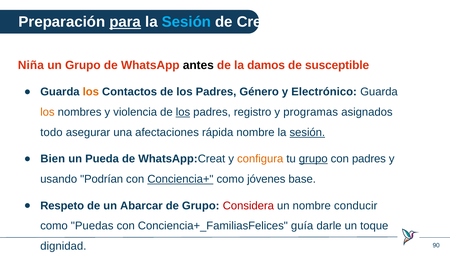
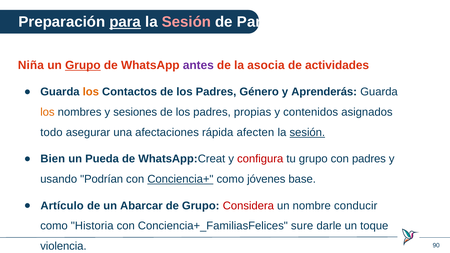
Sesión colour: light blue -> pink (186, 22)
de Creo: Creo -> Para (253, 22)
Grupo underline: none -> present (83, 65)
antes colour: black -> purple (198, 65)
damos: damos -> asocia (266, 65)
susceptible: susceptible -> actividades (337, 65)
Electrónico: Electrónico -> Aprenderás (324, 92)
violencia: violencia -> sesiones (135, 112)
los underline: present -> none (183, 112)
registro: registro -> propias (253, 112)
programas: programas -> contenidos (311, 112)
rápida nombre: nombre -> afecten (255, 132)
configura colour: orange -> red (260, 159)
grupo underline: present -> none (313, 159)
Respeto: Respeto -> Artículo (62, 206)
Puedas: Puedas -> Historia (92, 226)
guía: guía -> sure (302, 226)
dignidad: dignidad -> violencia (63, 246)
